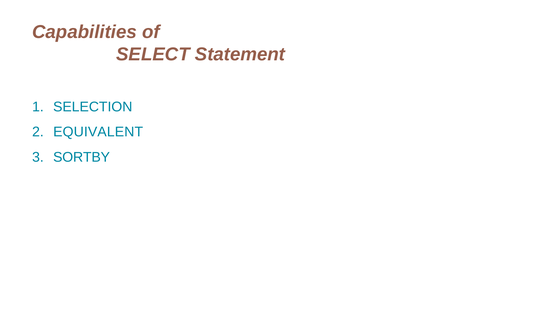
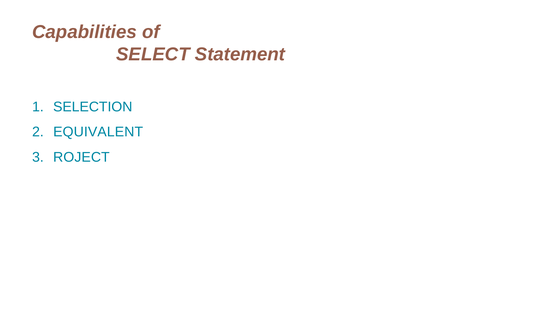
SORTBY: SORTBY -> ROJECT (81, 157)
